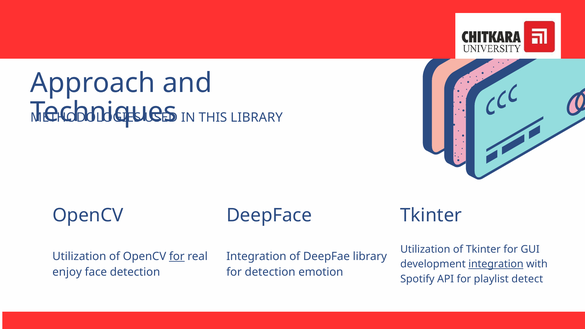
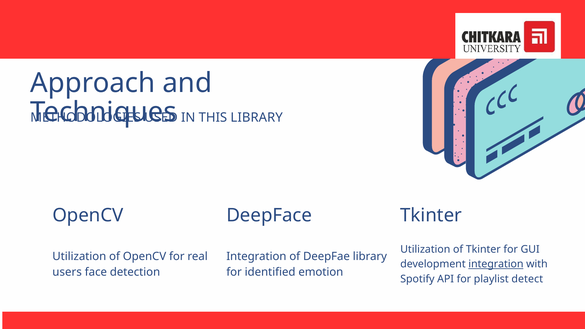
for underline: present -> none (177, 256)
enjoy: enjoy -> users (67, 272)
for detection: detection -> identified (270, 272)
